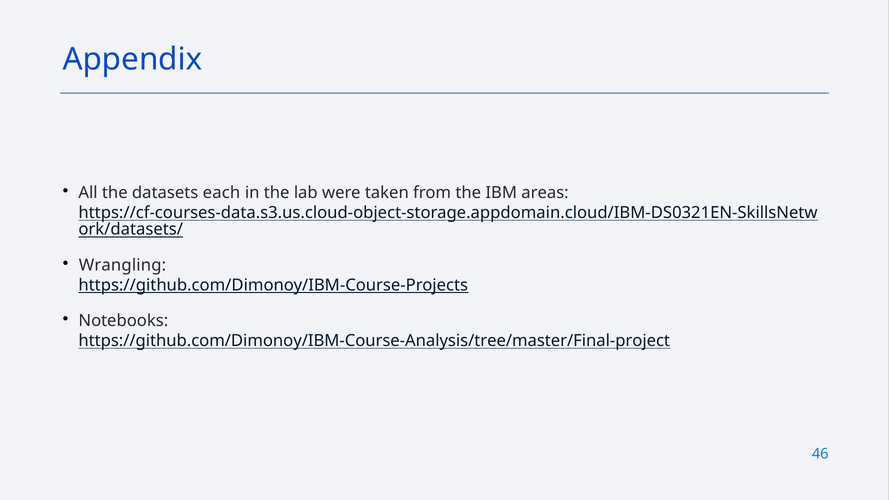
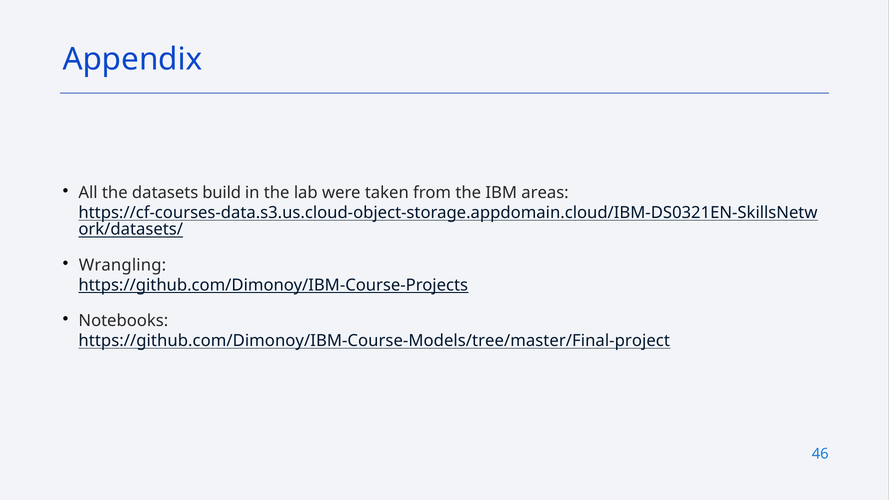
each: each -> build (222, 193)
https://github.com/Dimonoy/IBM-Course-Analysis/tree/master/Final-project: https://github.com/Dimonoy/IBM-Course-Analysis/tree/master/Final-project -> https://github.com/Dimonoy/IBM-Course-Models/tree/master/Final-project (374, 341)
